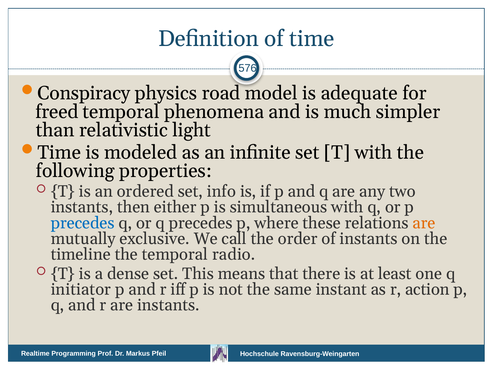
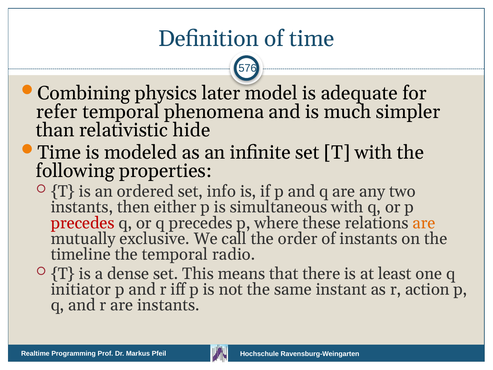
Conspiracy: Conspiracy -> Combining (84, 93)
road: road -> later (221, 93)
freed: freed -> refer (57, 112)
light: light -> hide (192, 130)
precedes colour: blue -> red (83, 223)
